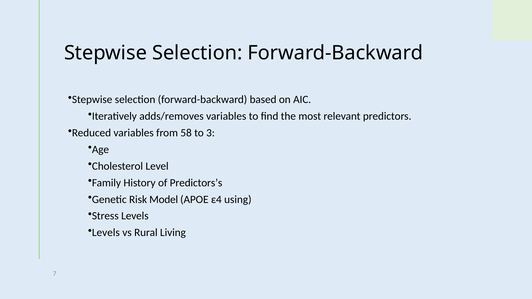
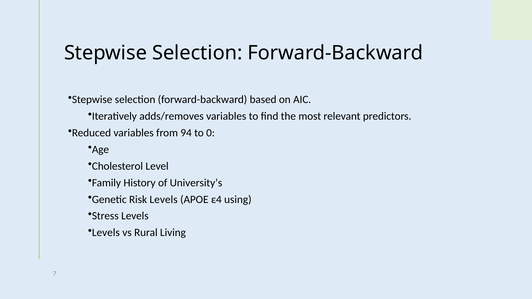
58: 58 -> 94 (186, 133)
3: 3 -> 0 (211, 133)
Predictors’s: Predictors’s -> University’s (196, 183)
Risk Model: Model -> Levels (164, 200)
